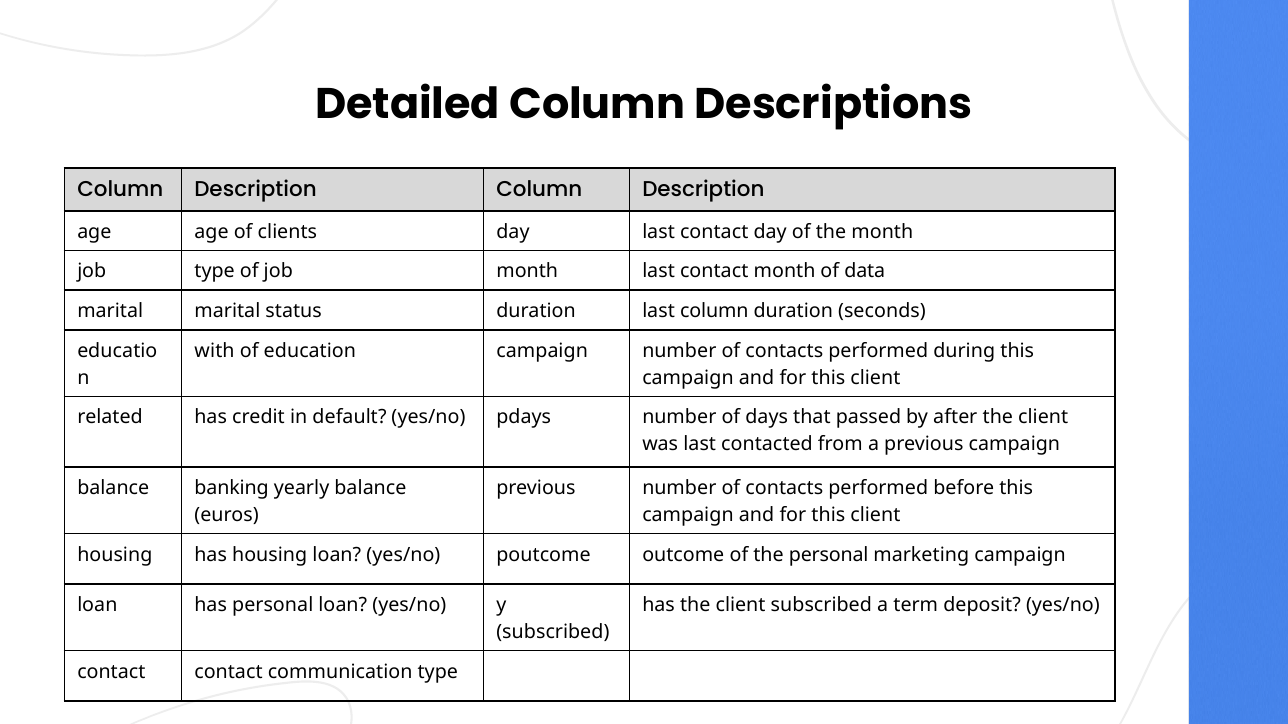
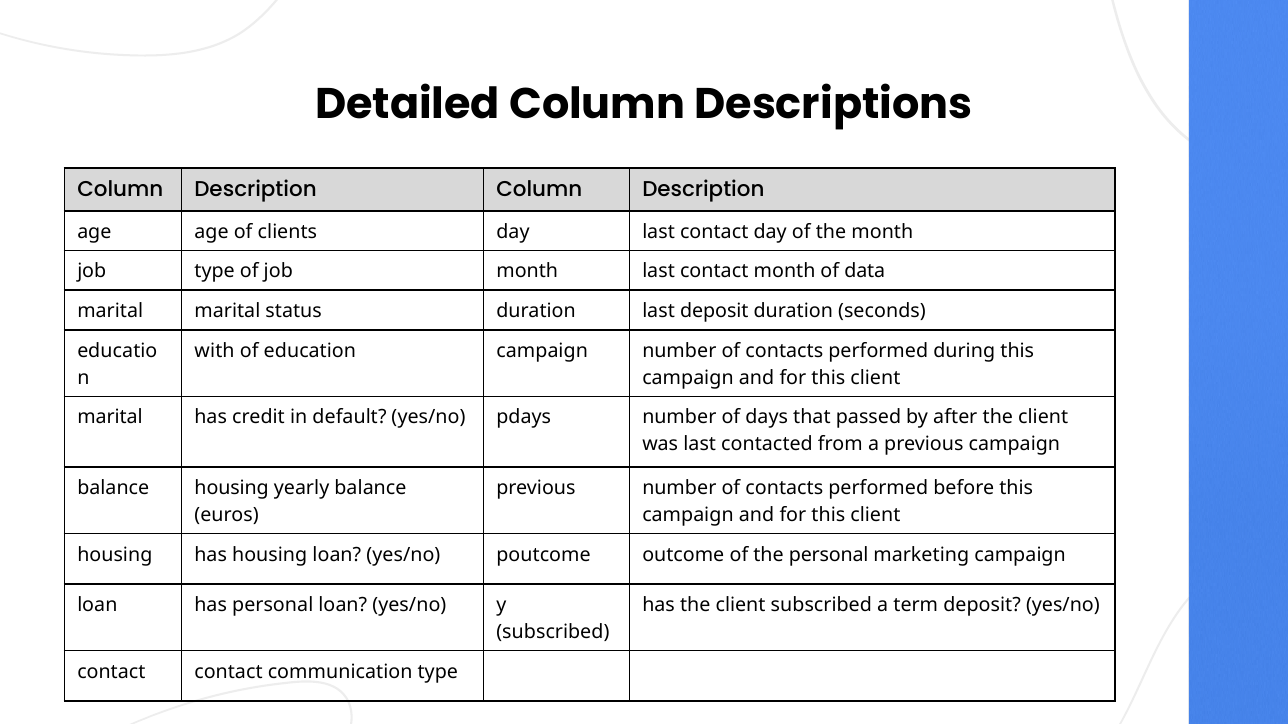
last column: column -> deposit (714, 311)
related: related -> marital (110, 418)
balance banking: banking -> housing (232, 488)
